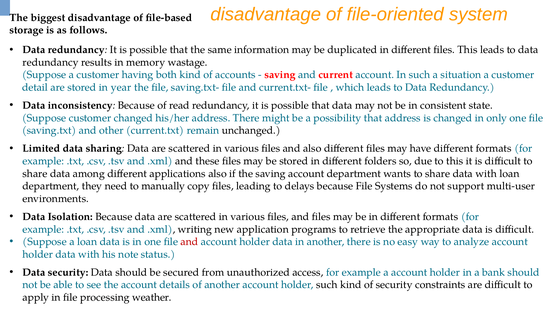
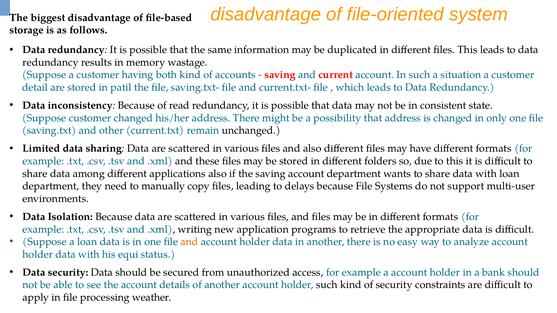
year: year -> patil (121, 87)
and colour: red -> orange (189, 242)
note: note -> equi (128, 255)
